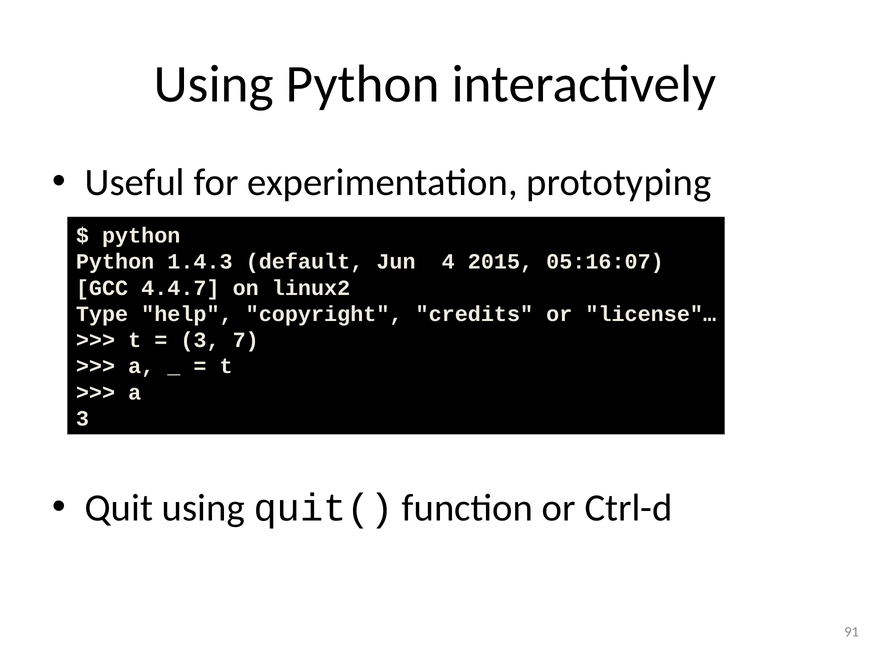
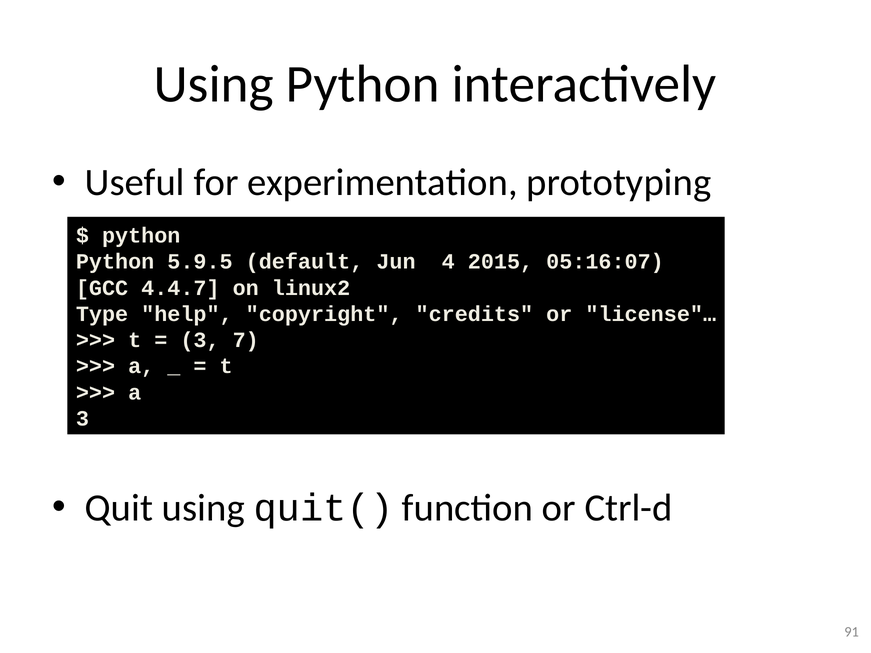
1.4.3: 1.4.3 -> 5.9.5 (200, 262)
